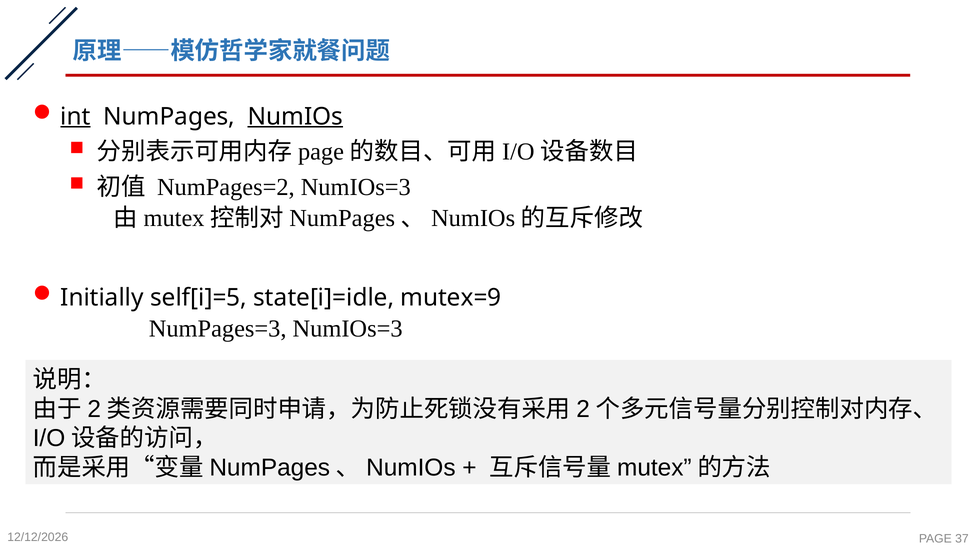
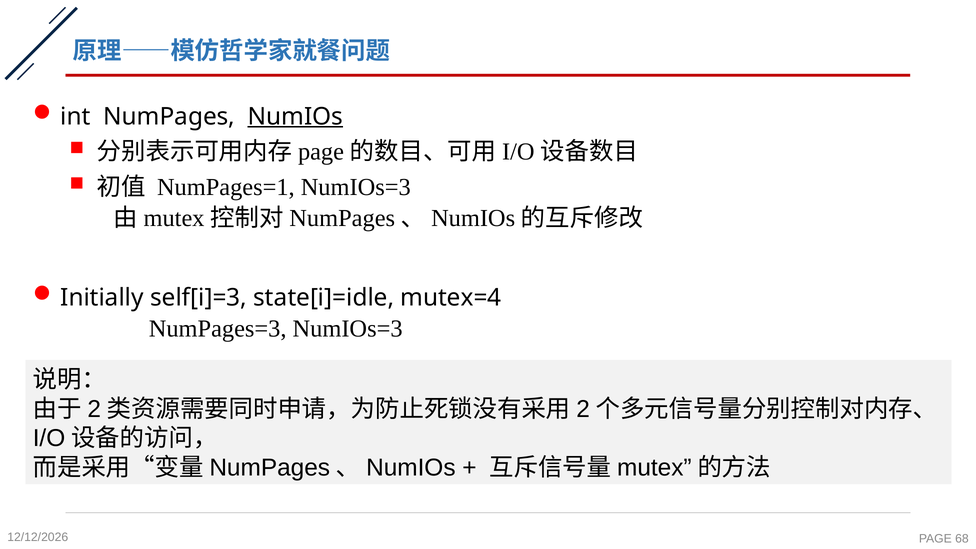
int underline: present -> none (75, 116)
NumPages=2: NumPages=2 -> NumPages=1 (226, 187)
self[i]=5: self[i]=5 -> self[i]=3 (199, 298)
mutex=9: mutex=9 -> mutex=4 (451, 298)
37: 37 -> 68 (962, 539)
